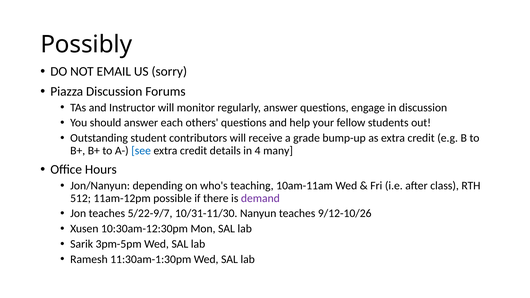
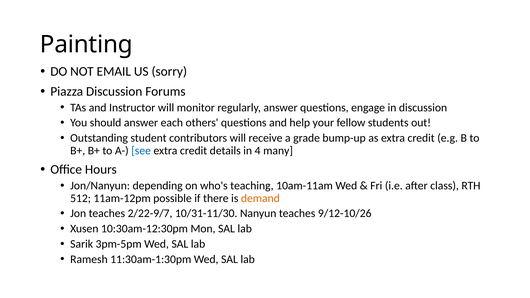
Possibly: Possibly -> Painting (86, 45)
demand colour: purple -> orange (260, 198)
5/22-9/7: 5/22-9/7 -> 2/22-9/7 (150, 214)
